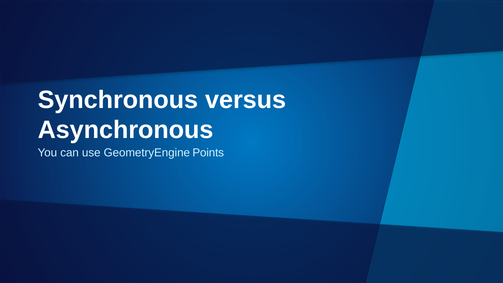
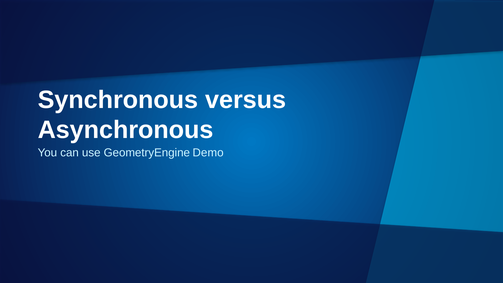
Points: Points -> Demo (208, 153)
